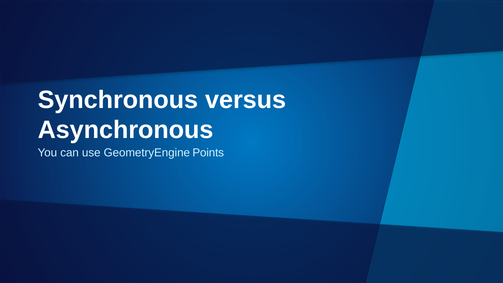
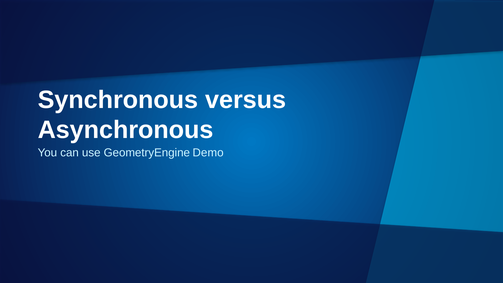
Points: Points -> Demo (208, 153)
